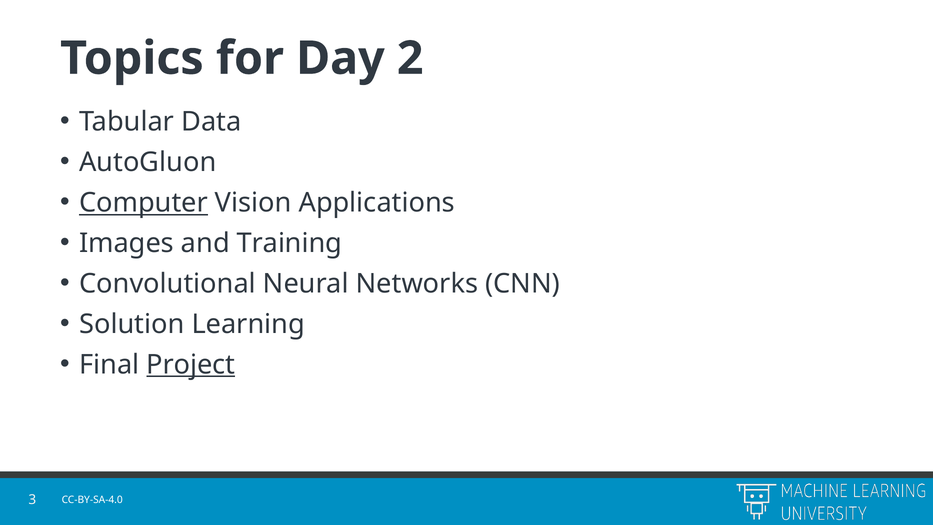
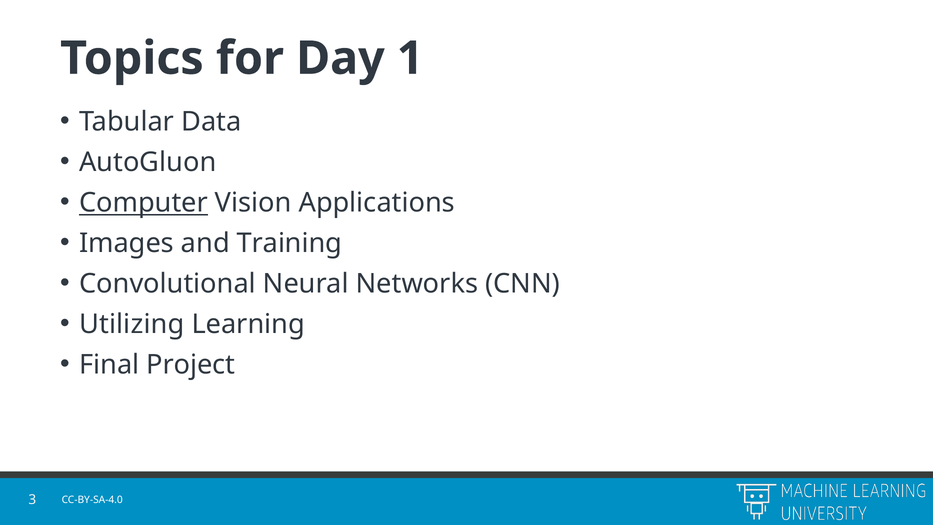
2: 2 -> 1 (410, 58)
Solution: Solution -> Utilizing (132, 324)
Project underline: present -> none (191, 365)
